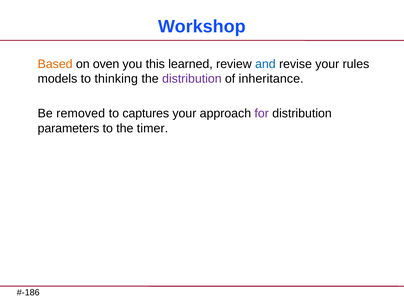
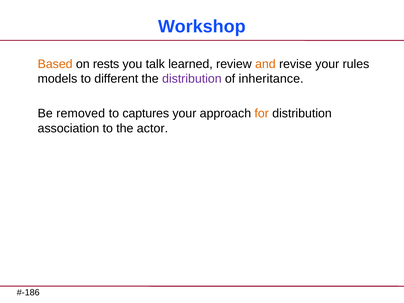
oven: oven -> rests (106, 64)
this: this -> talk (155, 64)
and colour: blue -> orange (265, 64)
thinking: thinking -> different (116, 79)
for colour: purple -> orange (262, 113)
parameters: parameters -> association (68, 128)
timer: timer -> actor (152, 128)
